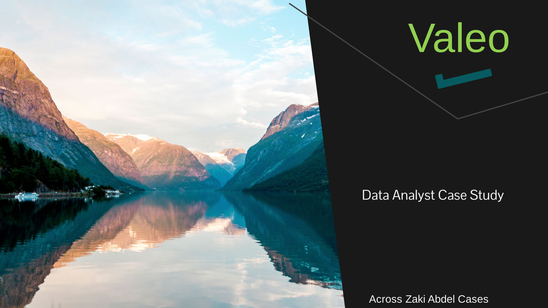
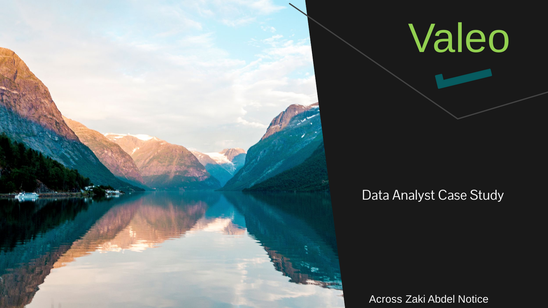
Cases: Cases -> Notice (473, 300)
